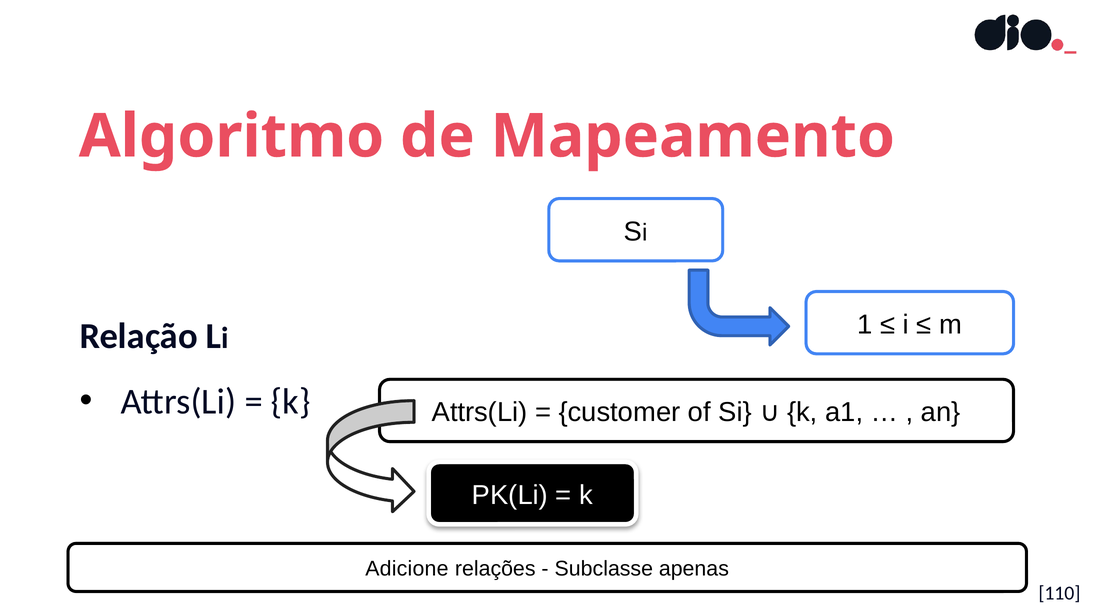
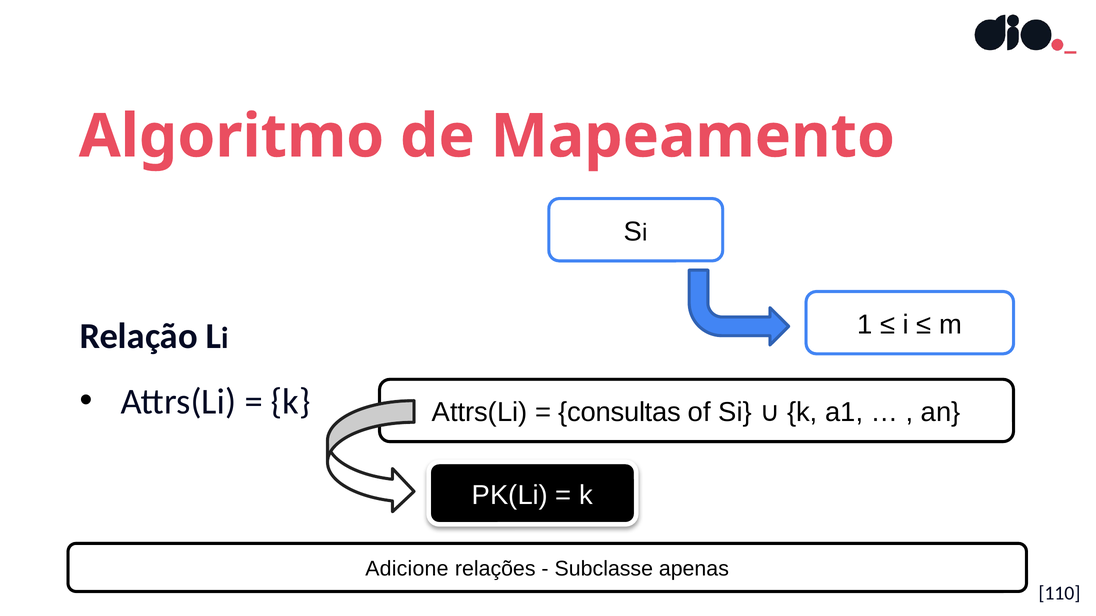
customer: customer -> consultas (620, 413)
